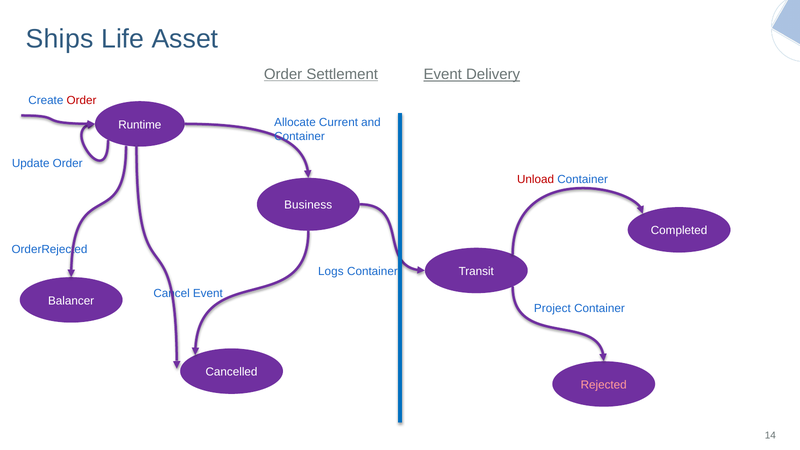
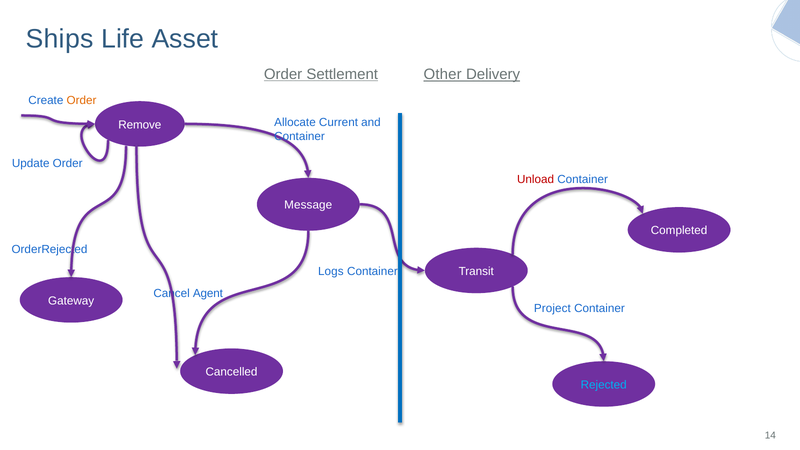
Settlement Event: Event -> Other (443, 74)
Order colour: red -> orange (82, 101)
Runtime: Runtime -> Remove (140, 125)
Business: Business -> Message (308, 205)
Event: Event -> Agent (208, 293)
Balancer: Balancer -> Gateway (71, 301)
Rejected colour: pink -> light blue (604, 385)
